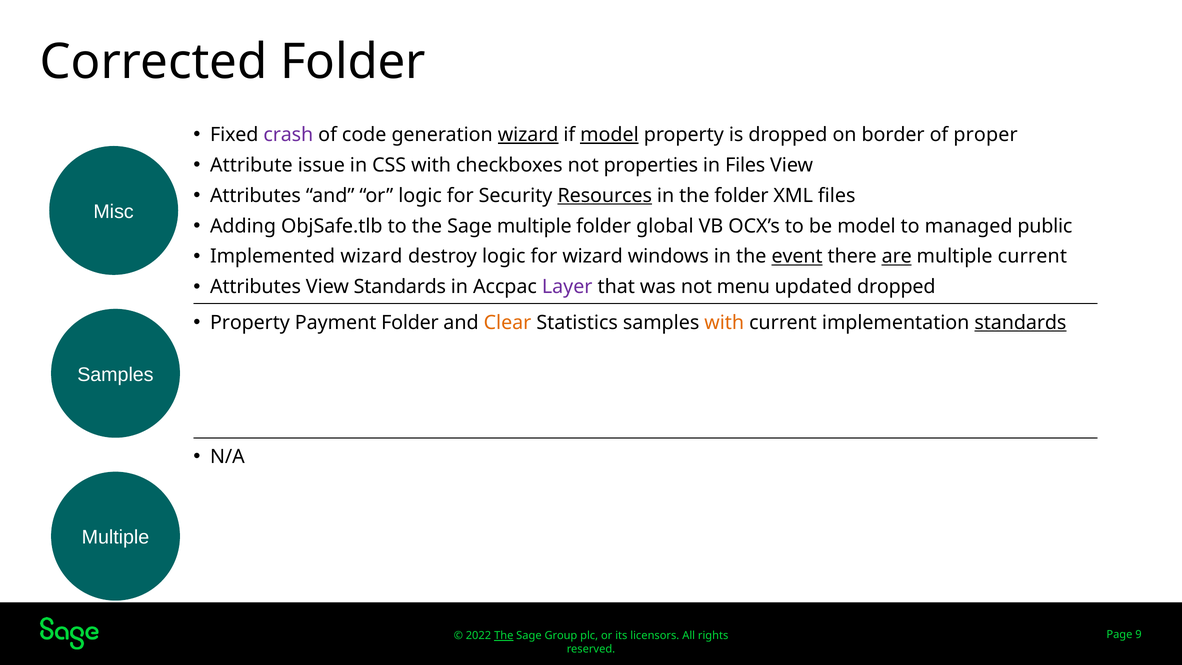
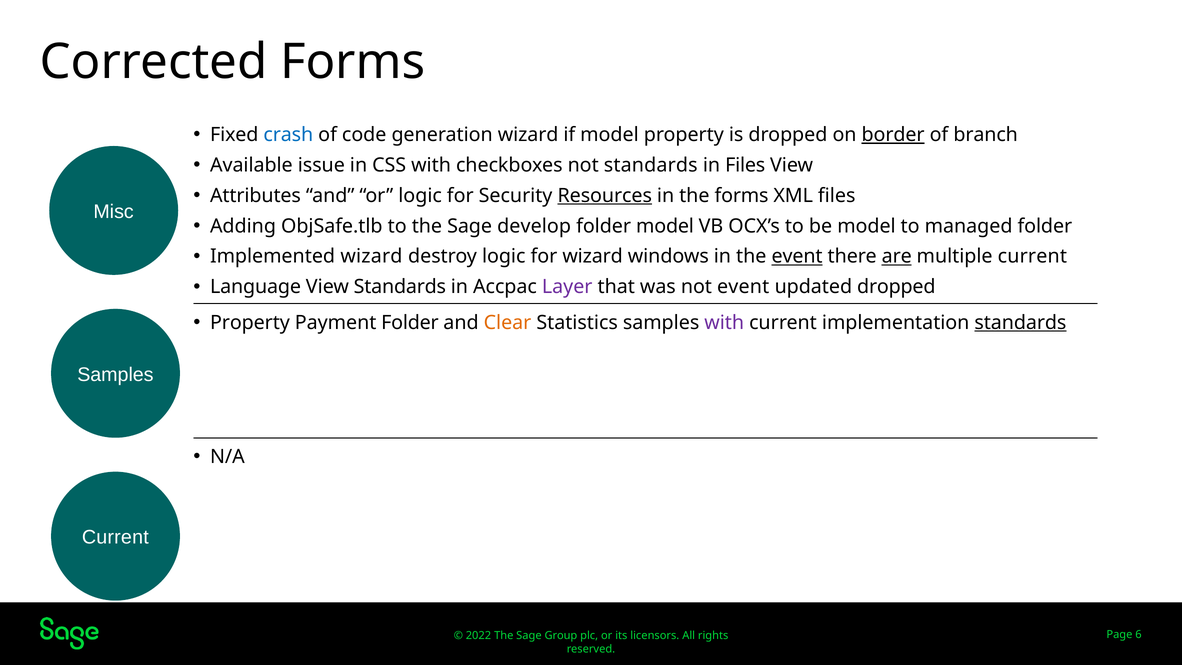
Corrected Folder: Folder -> Forms (353, 62)
crash colour: purple -> blue (288, 135)
wizard underline: present -> none (528, 135)
model underline: present -> none (609, 135)
border underline: none -> present (893, 135)
proper: proper -> branch (986, 135)
Attribute: Attribute -> Available (251, 165)
not properties: properties -> standards (651, 165)
the folder: folder -> forms (742, 196)
Sage multiple: multiple -> develop (534, 226)
folder global: global -> model (665, 226)
managed public: public -> folder (1045, 226)
Attributes: Attributes -> Language (256, 287)
not menu: menu -> event (743, 287)
with colour: orange -> purple (724, 323)
Multiple: Multiple -> Current (115, 537)
9: 9 -> 6 (1138, 635)
The underline: present -> none (504, 636)
